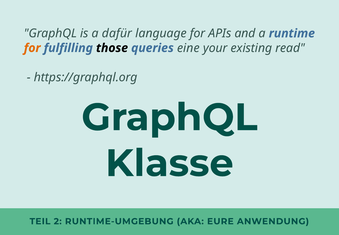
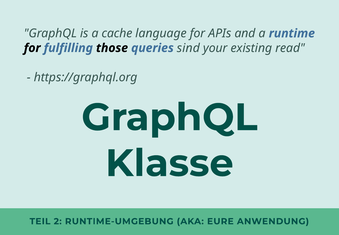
dafür: dafür -> cache (117, 33)
for colour: orange -> black (32, 48)
eine: eine -> sind (188, 48)
